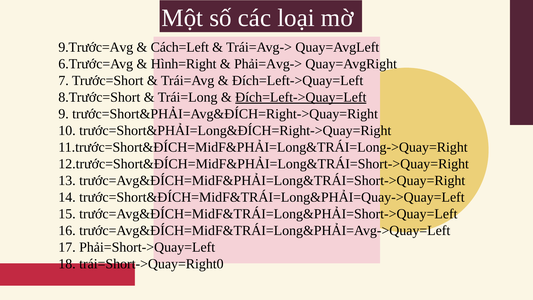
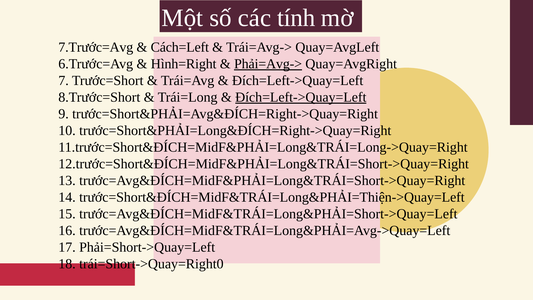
loại: loại -> tính (296, 18)
9.Trước=Avg: 9.Trước=Avg -> 7.Trước=Avg (96, 47)
Phải=Avg-> underline: none -> present (268, 64)
trước=Short&ĐÍCH=MidF&TRÁI=Long&PHẢI=Quay->Quay=Left: trước=Short&ĐÍCH=MidF&TRÁI=Long&PHẢI=Quay->Quay=Left -> trước=Short&ĐÍCH=MidF&TRÁI=Long&PHẢI=Thiện->Quay=Left (272, 197)
